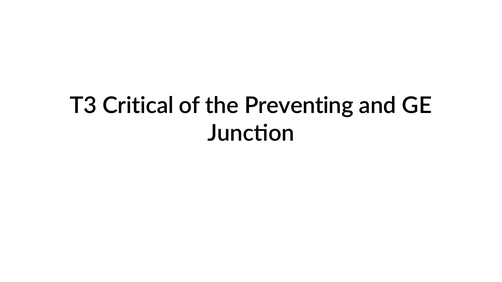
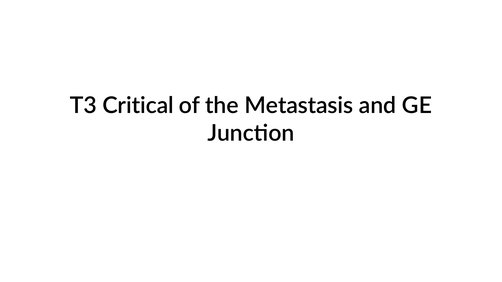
Preventing: Preventing -> Metastasis (299, 106)
